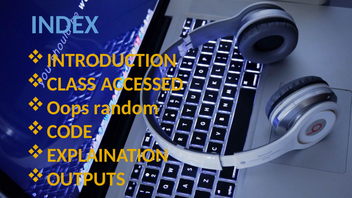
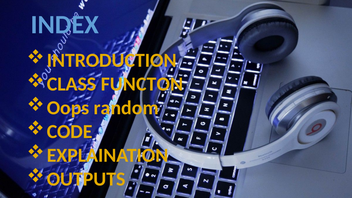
ACCESSED: ACCESSED -> FUNCTON (142, 84)
